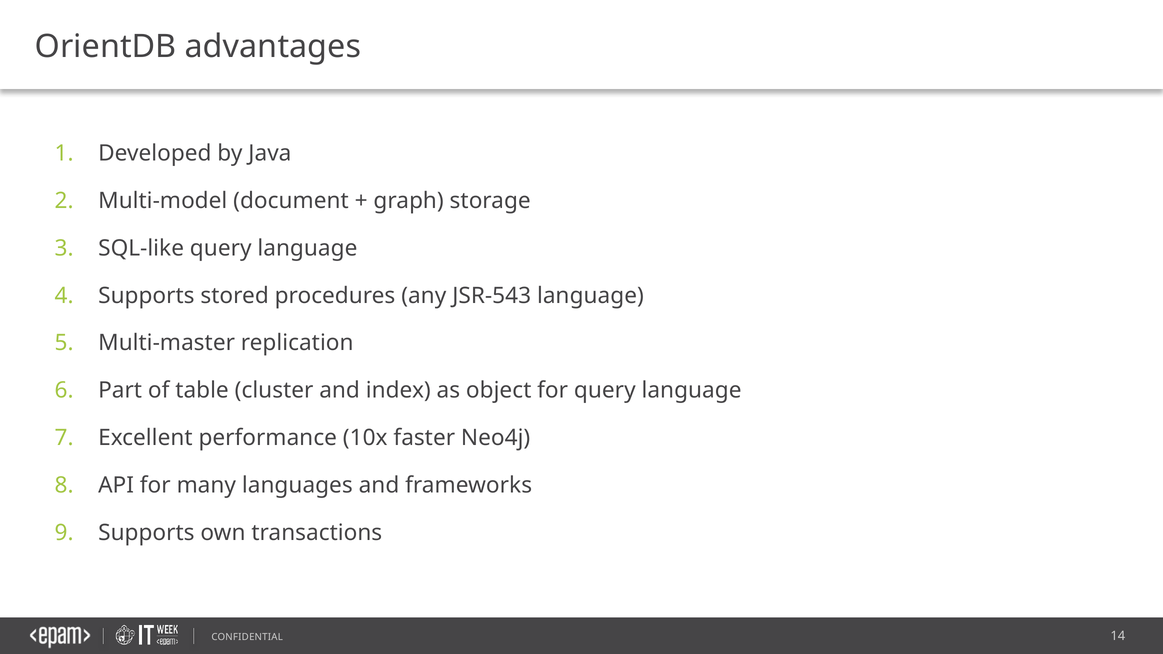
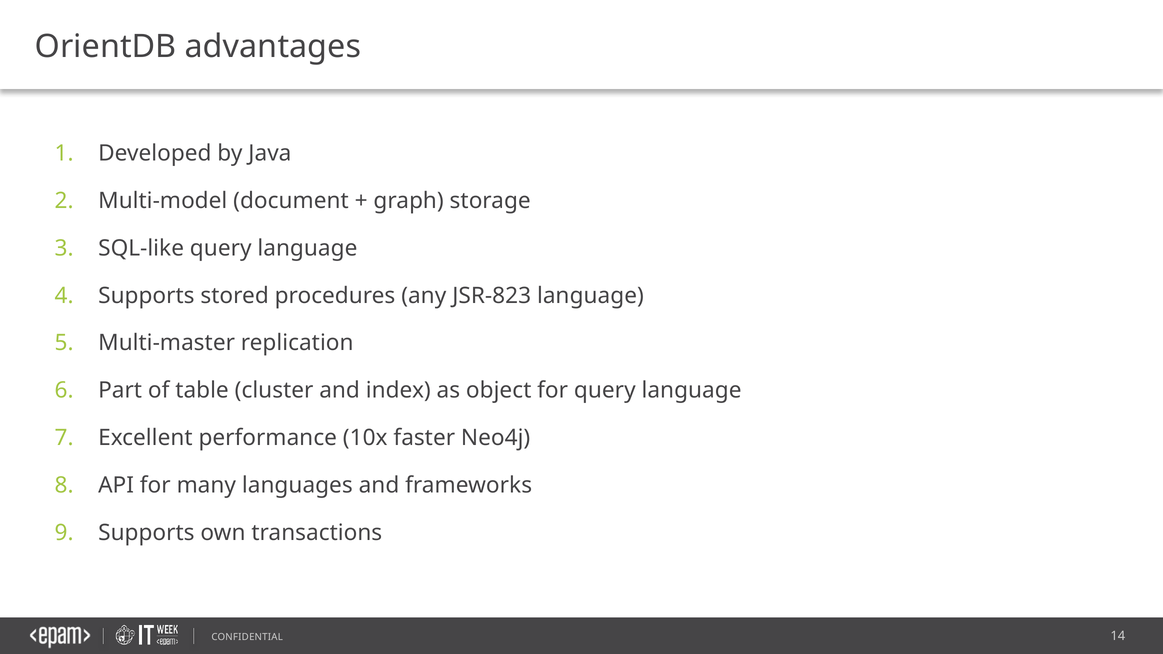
JSR-543: JSR-543 -> JSR-823 (492, 296)
